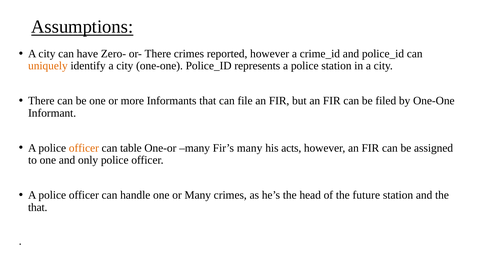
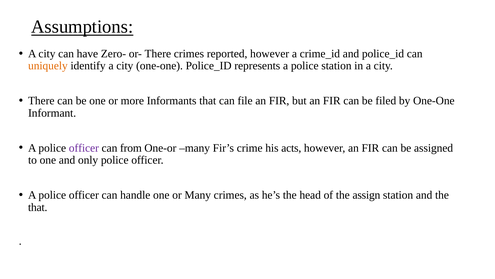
officer colour: orange -> purple (84, 148)
table: table -> from (131, 148)
Fir’s many: many -> crime (250, 148)
future: future -> assign (366, 195)
